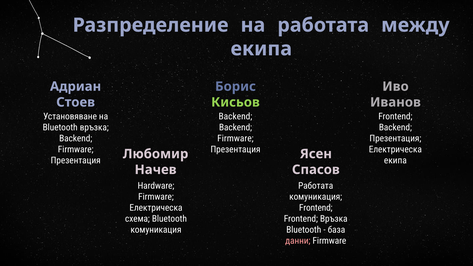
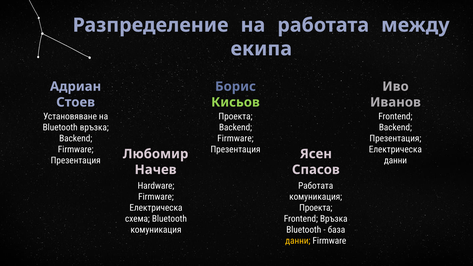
Backend: Backend -> Проекта (235, 116)
екипа: екипа -> данни (395, 161)
Frontend: Frontend -> Проекта (316, 208)
данни colour: pink -> yellow (298, 241)
